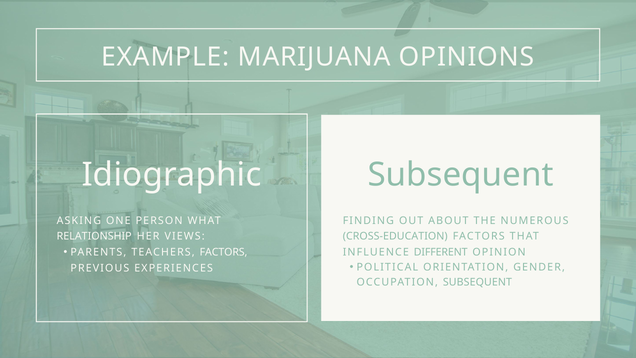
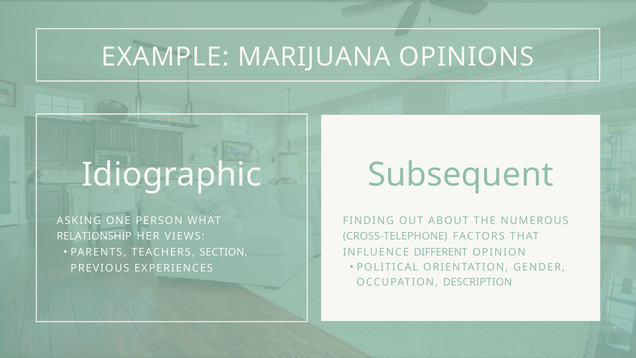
CROSS-EDUCATION: CROSS-EDUCATION -> CROSS-TELEPHONE (395, 236)
TEACHERS FACTORS: FACTORS -> SECTION (223, 252)
OCCUPATION SUBSEQUENT: SUBSEQUENT -> DESCRIPTION (477, 282)
